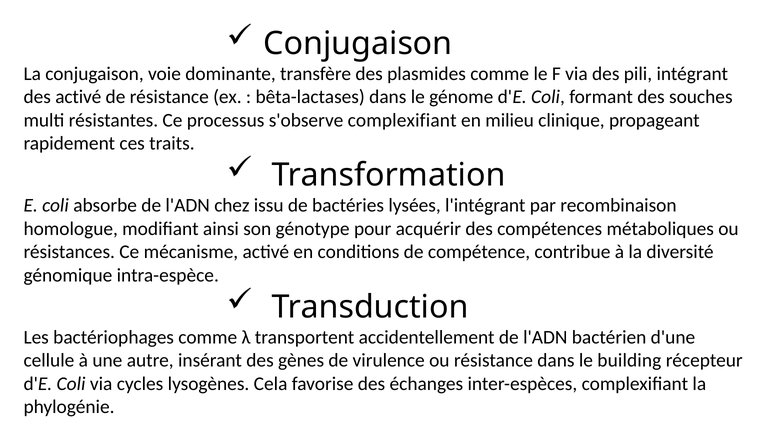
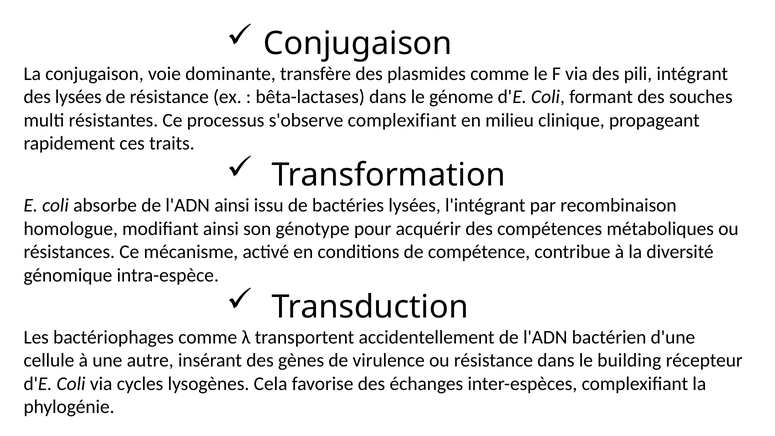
des activé: activé -> lysées (78, 97)
l'ADN chez: chez -> ainsi (232, 205)
